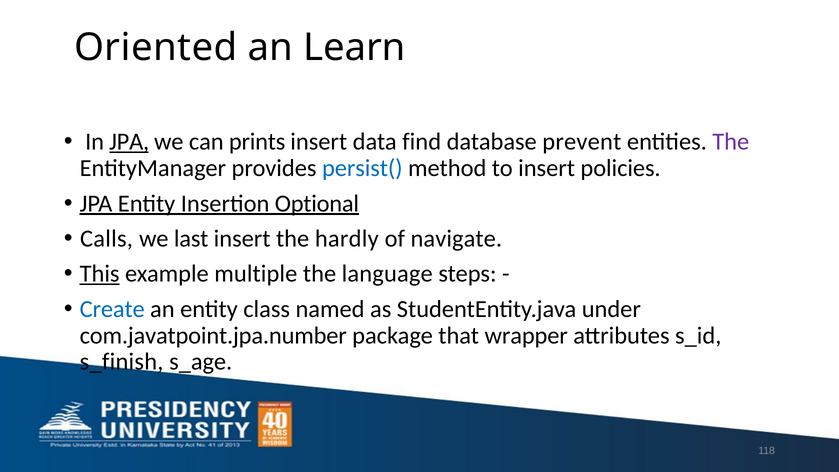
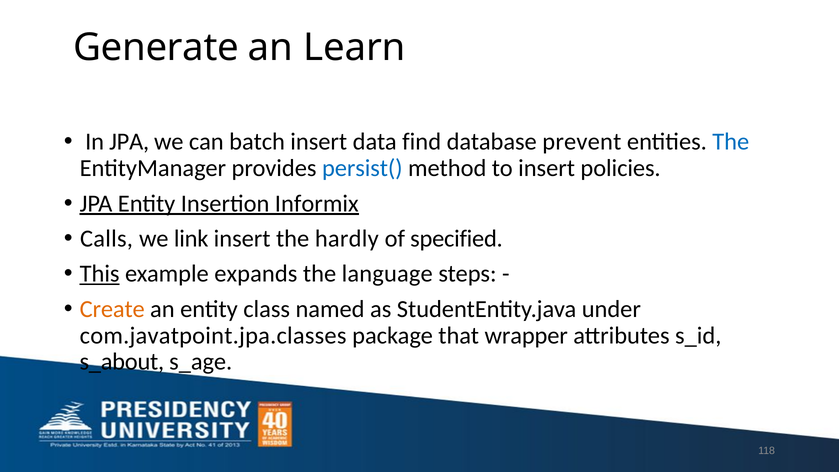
Oriented: Oriented -> Generate (156, 47)
JPA underline: present -> none (129, 142)
prints: prints -> batch (257, 142)
The colour: purple -> blue (731, 142)
Optional: Optional -> Informix (317, 203)
last: last -> link (191, 239)
navigate: navigate -> specified (456, 239)
multiple: multiple -> expands (256, 274)
Create colour: blue -> orange (112, 309)
com.javatpoint.jpa.number: com.javatpoint.jpa.number -> com.javatpoint.jpa.classes (213, 335)
s_finish: s_finish -> s_about (122, 362)
